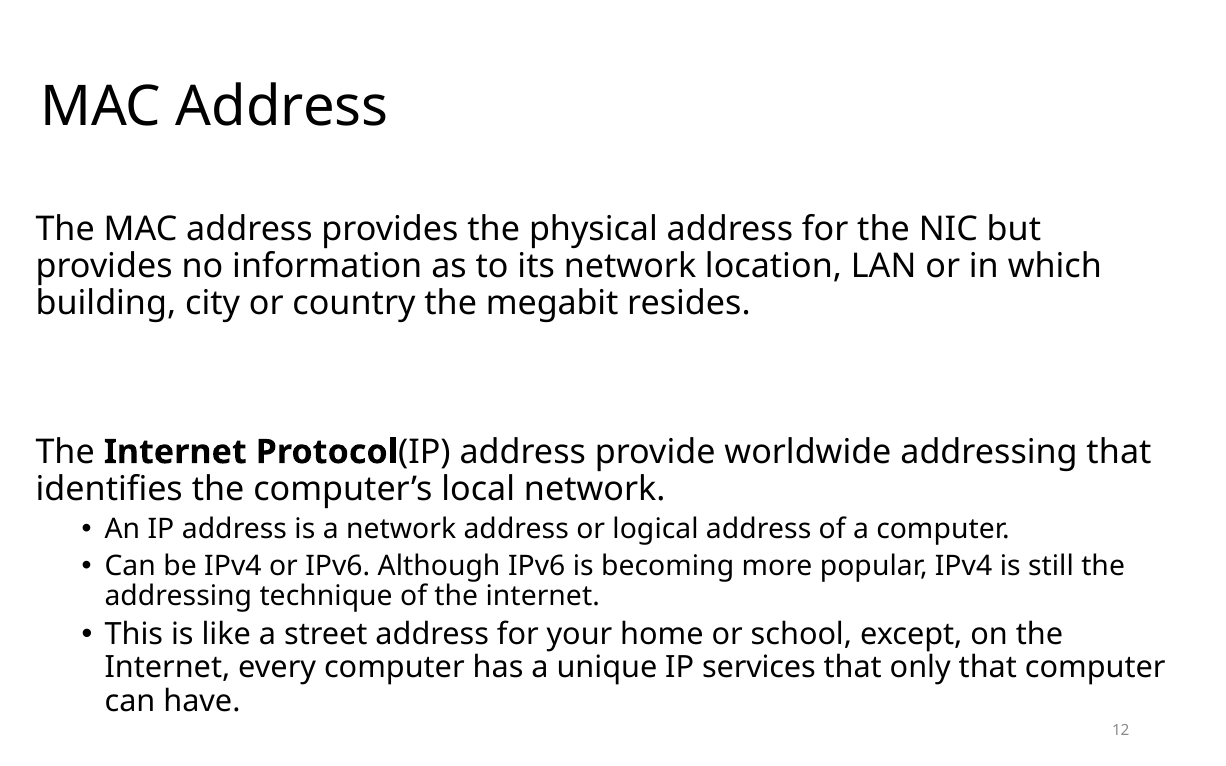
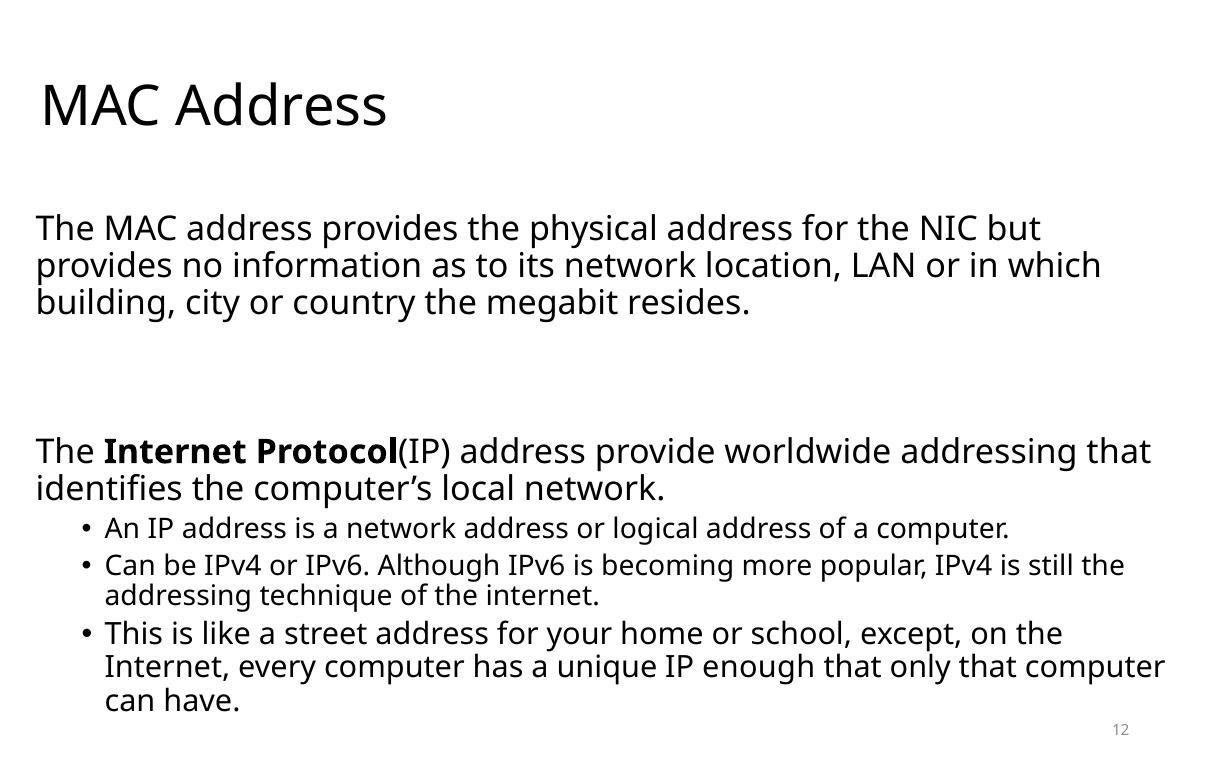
services: services -> enough (759, 668)
